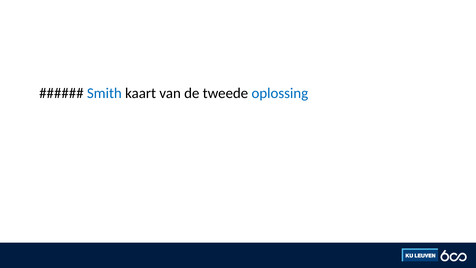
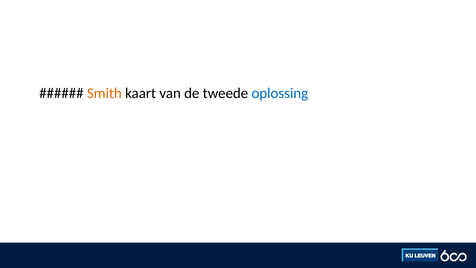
Smith colour: blue -> orange (104, 93)
